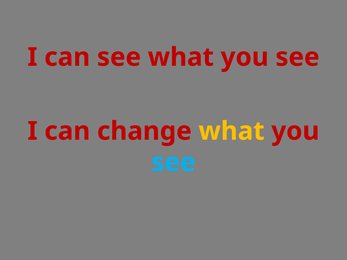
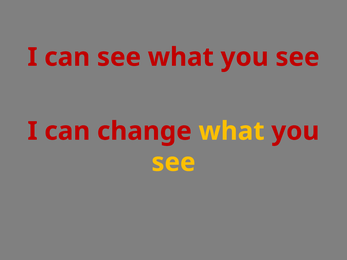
see colour: light blue -> yellow (173, 162)
